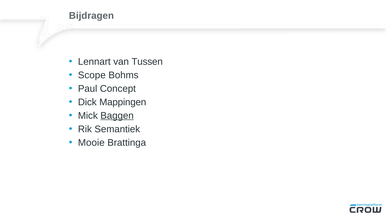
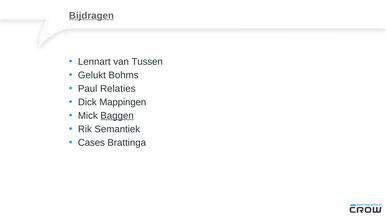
Bijdragen underline: none -> present (91, 16)
Scope: Scope -> Gelukt (92, 75)
Concept: Concept -> Relaties (118, 89)
Mooie: Mooie -> Cases (91, 143)
